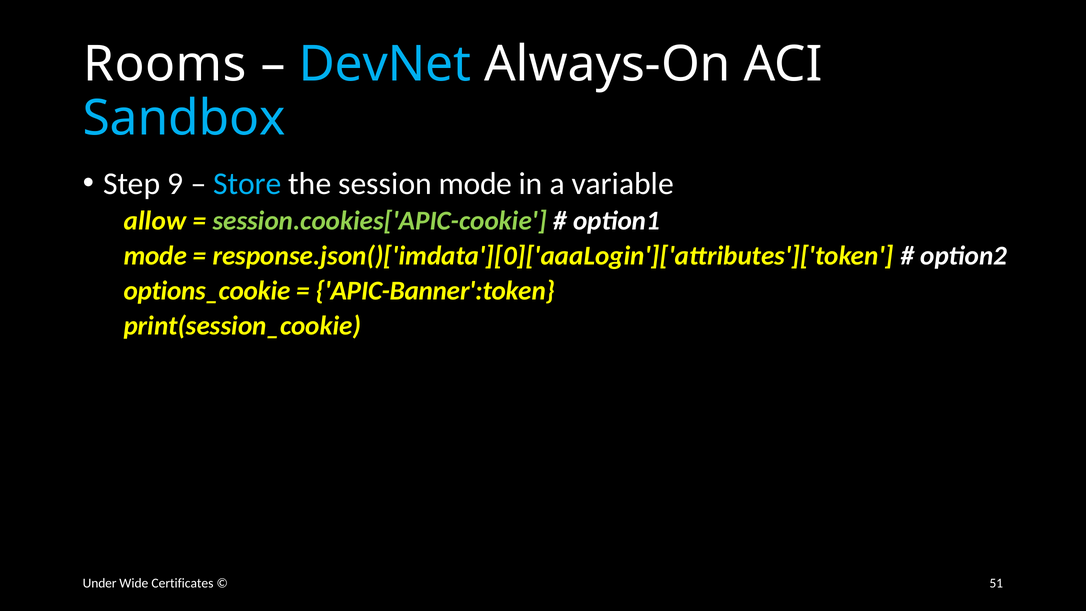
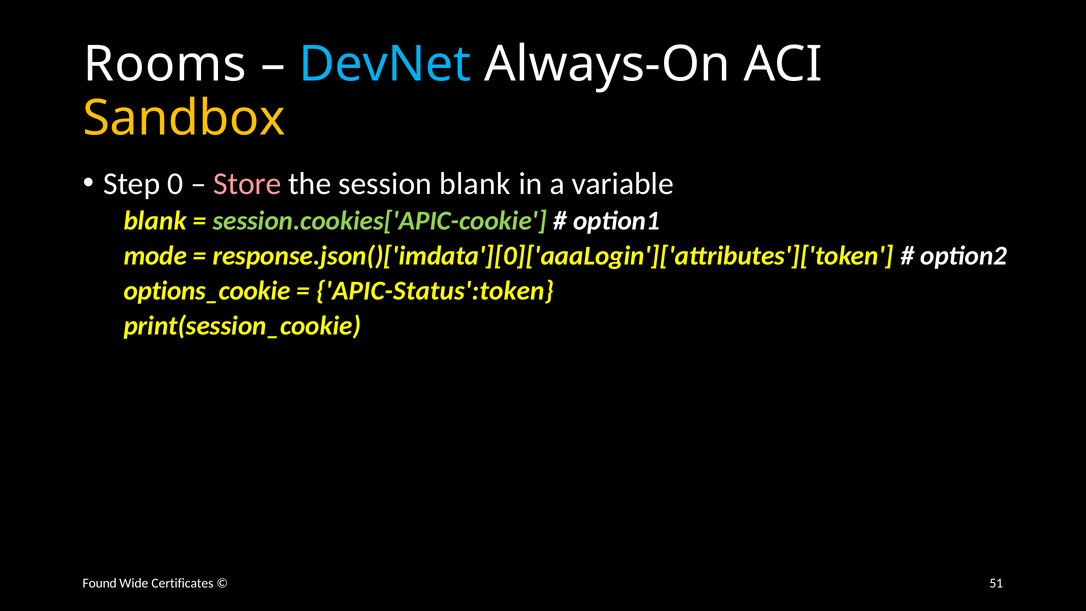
Sandbox colour: light blue -> yellow (184, 118)
9: 9 -> 0 (175, 184)
Store colour: light blue -> pink (247, 184)
session mode: mode -> blank (475, 184)
allow: allow -> blank (155, 221)
APIC-Banner':token: APIC-Banner':token -> APIC-Status':token (435, 291)
Under: Under -> Found (100, 583)
